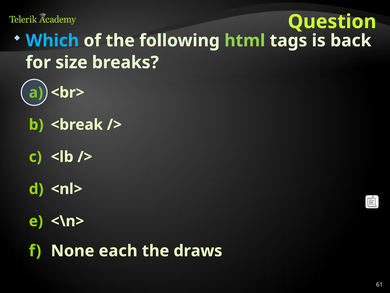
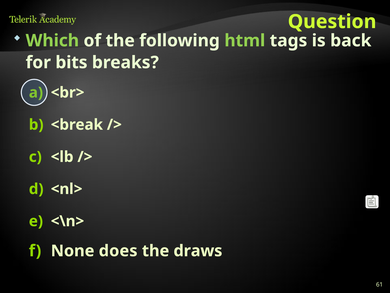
Which colour: light blue -> light green (52, 41)
size: size -> bits (71, 62)
each: each -> does (118, 250)
